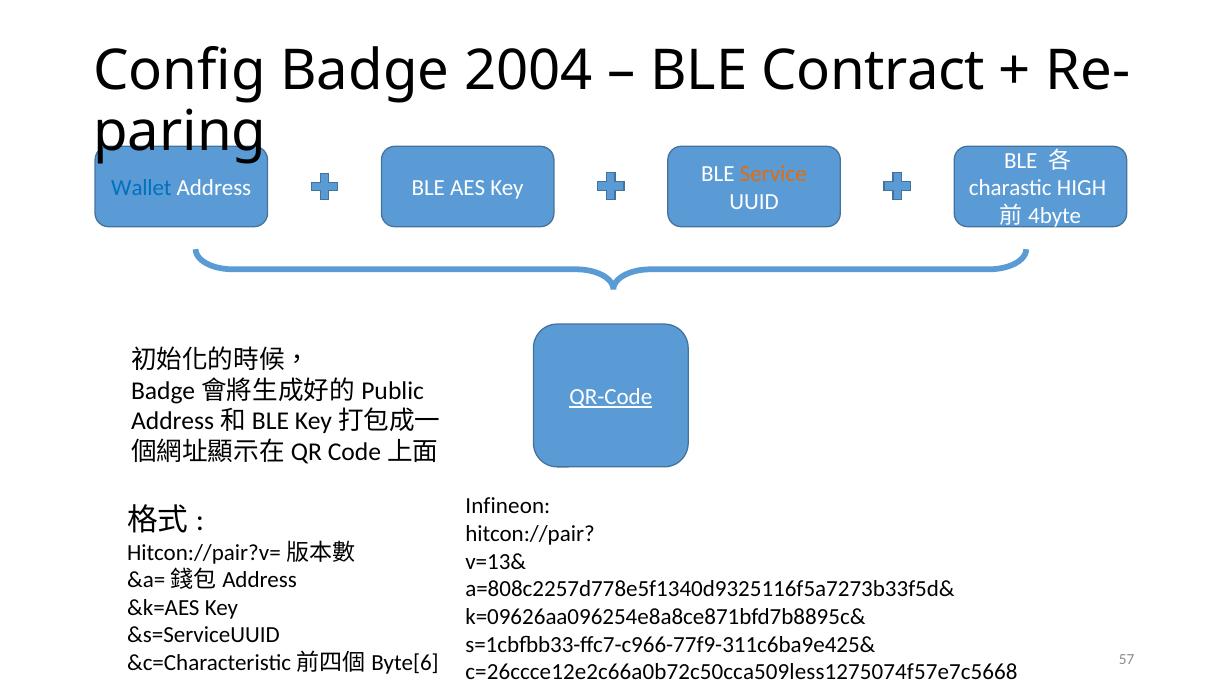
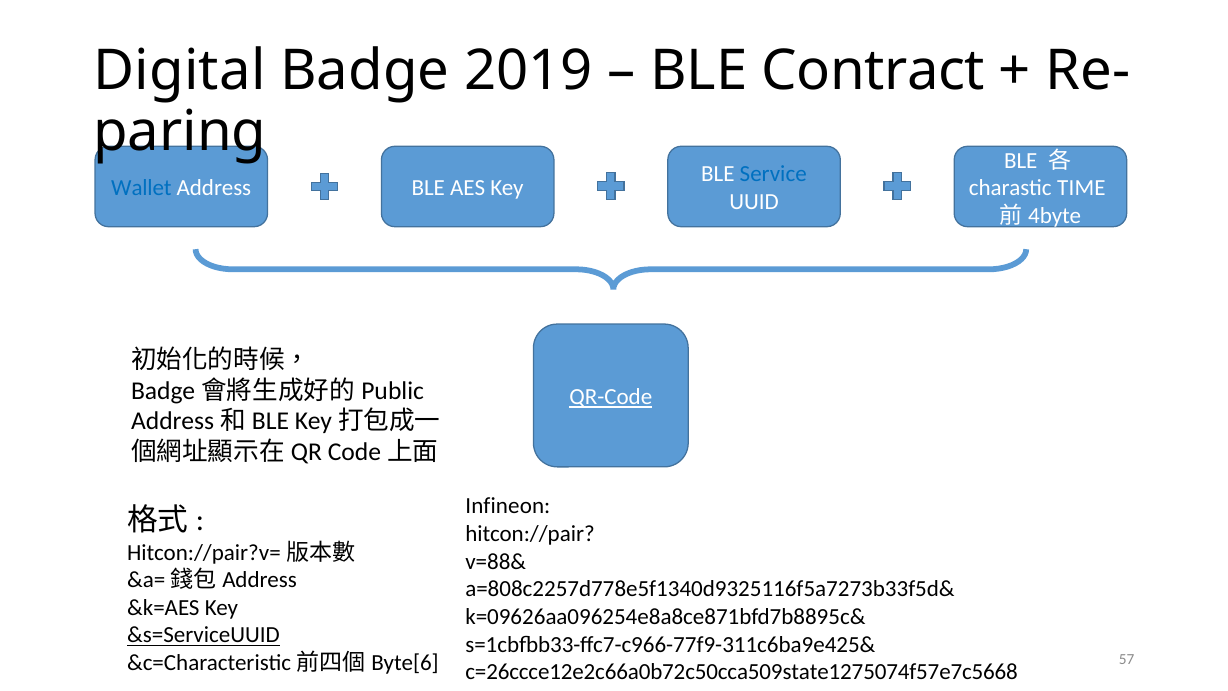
Config: Config -> Digital (180, 71)
2004: 2004 -> 2019 (528, 71)
Service colour: orange -> blue (773, 174)
HIGH: HIGH -> TIME (1081, 188)
v=13&: v=13& -> v=88& (496, 561)
&s=ServiceUUID underline: none -> present (203, 635)
c=26ccce12e2c66a0b72c50cca509less1275074f57e7c5668: c=26ccce12e2c66a0b72c50cca509less1275074f57e7c5668 -> c=26ccce12e2c66a0b72c50cca509state1275074f57e7c5668 (742, 672)
